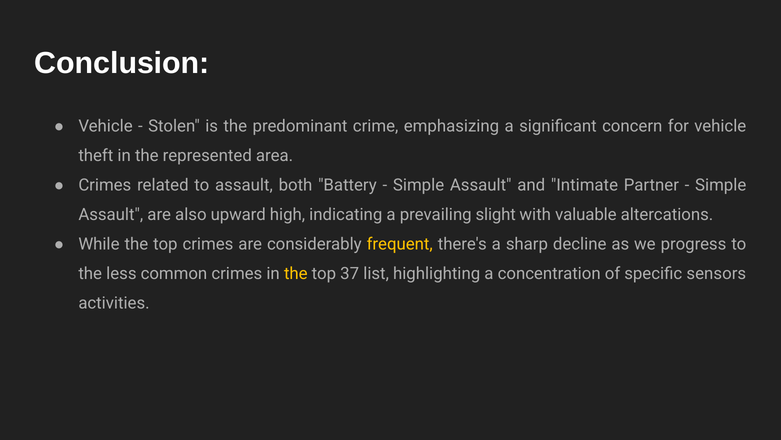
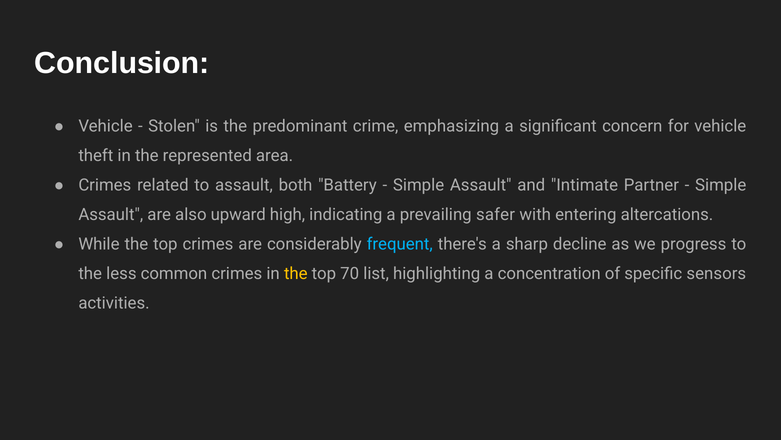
slight: slight -> safer (496, 214)
valuable: valuable -> entering (586, 214)
frequent colour: yellow -> light blue (400, 244)
37: 37 -> 70 (350, 273)
